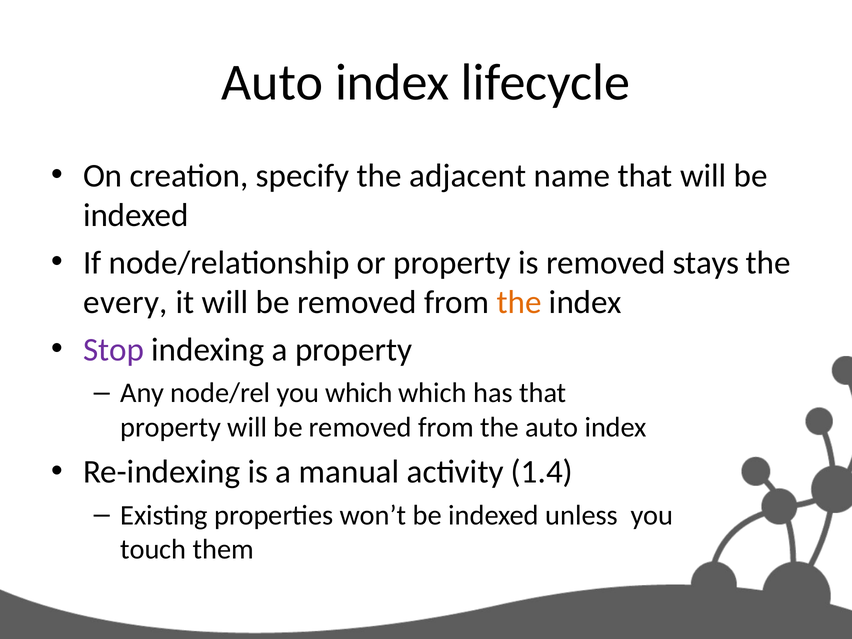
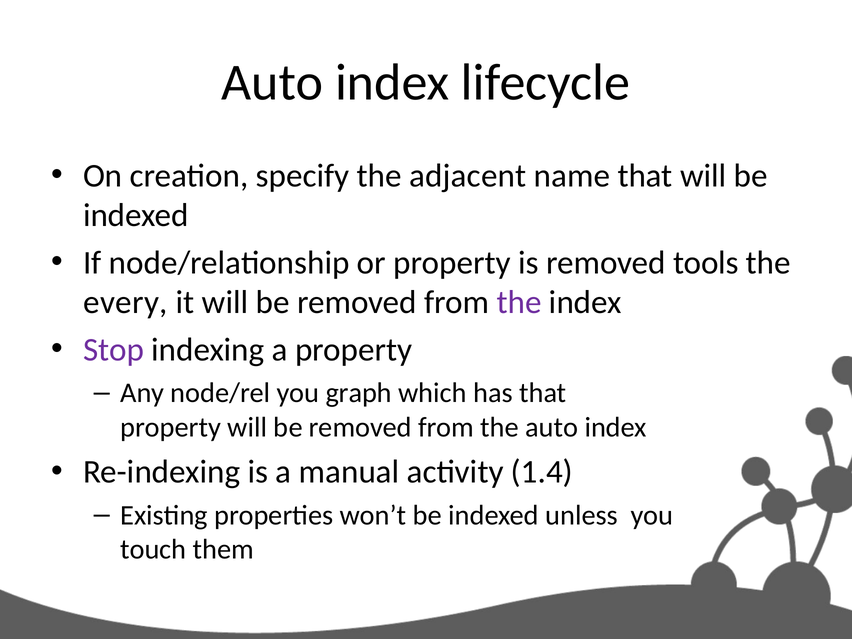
stays: stays -> tools (706, 263)
the colour: orange -> purple (519, 302)
you which: which -> graph (359, 393)
